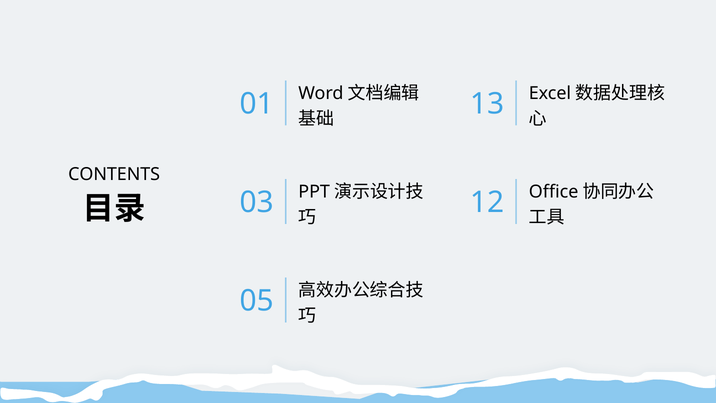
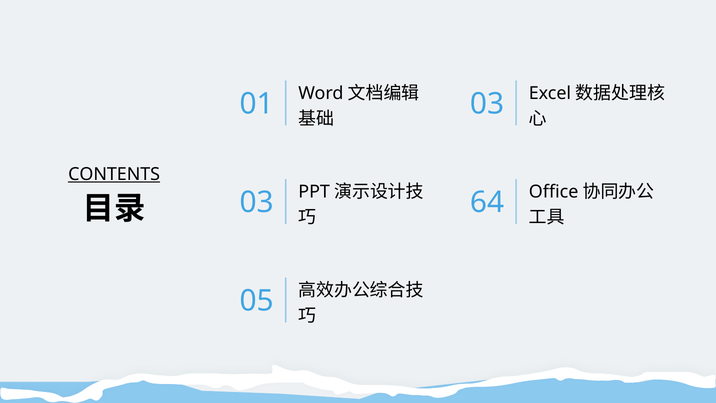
13: 13 -> 03 (487, 104)
CONTENTS underline: none -> present (114, 174)
12: 12 -> 64 (487, 202)
